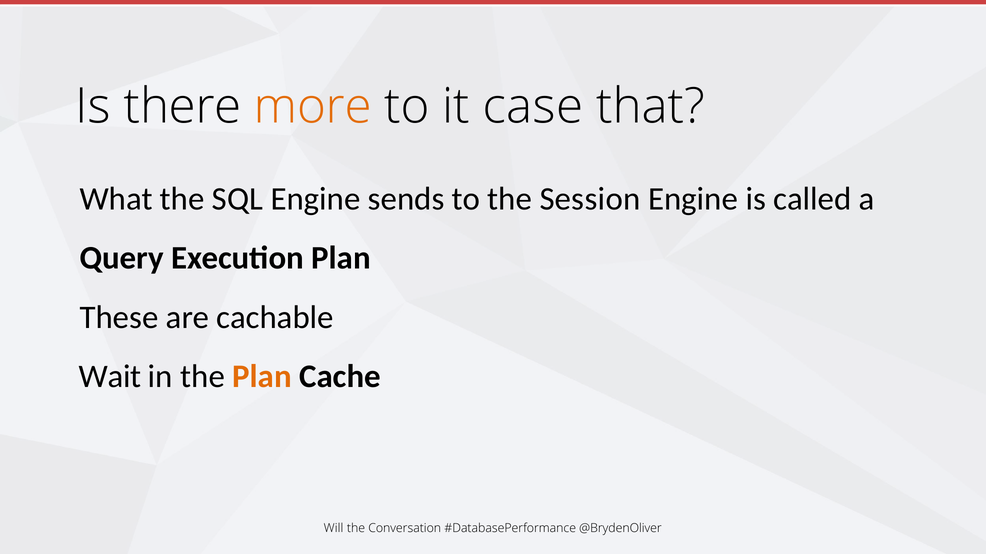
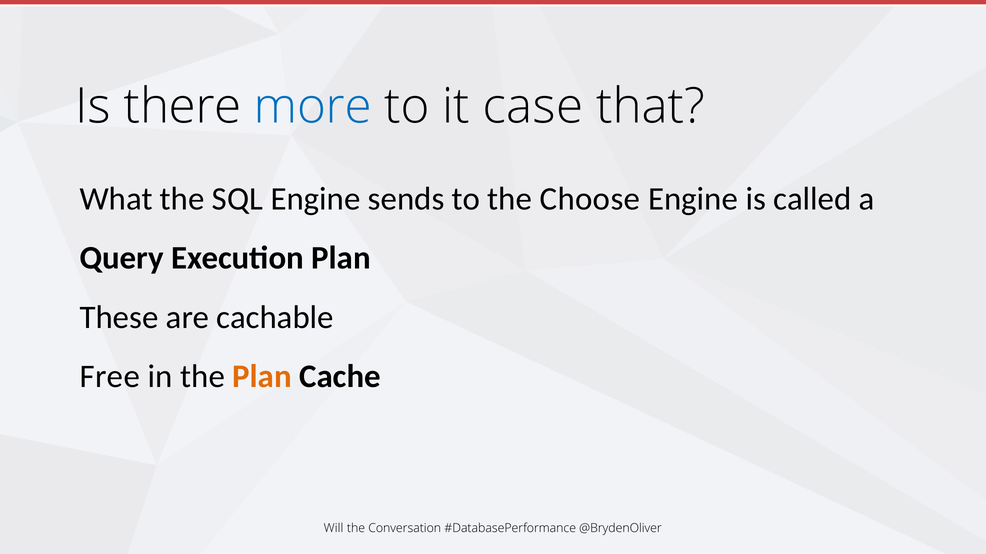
more colour: orange -> blue (313, 107)
Session: Session -> Choose (590, 199)
Wait: Wait -> Free (110, 377)
